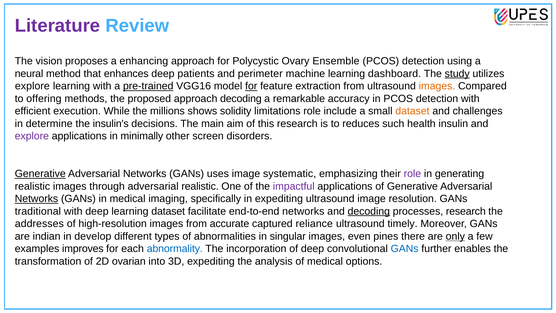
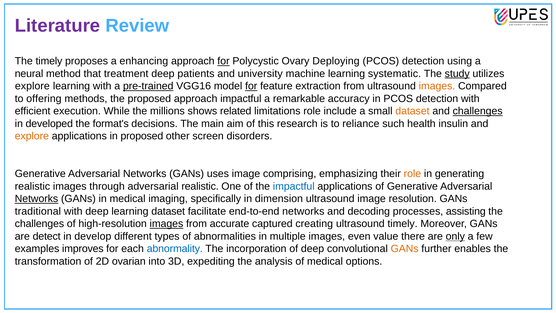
The vision: vision -> timely (49, 61)
for underline: none -> present (223, 61)
Ensemble: Ensemble -> Deploying (336, 61)
enhances: enhances -> treatment (126, 74)
perimeter: perimeter -> university (260, 74)
dashboard: dashboard -> systematic (395, 74)
approach decoding: decoding -> impactful (241, 99)
solidity: solidity -> related (236, 111)
challenges underline: none -> present (478, 111)
determine: determine -> developed (49, 124)
insulin's: insulin's -> format's (111, 124)
reduces: reduces -> reliance (361, 124)
explore colour: purple -> orange (32, 136)
in minimally: minimally -> proposed (142, 136)
Generative underline: present -> none (40, 174)
systematic: systematic -> comprising (290, 174)
role colour: purple -> orange (412, 174)
impactful colour: purple -> blue (294, 186)
in expediting: expediting -> dimension (279, 199)
decoding underline: present -> none (369, 211)
processes research: research -> assisting (466, 211)
addresses: addresses -> challenges (39, 224)
images underline: none -> present (166, 224)
reliance: reliance -> creating (314, 224)
indian: indian -> detect (47, 236)
singular: singular -> multiple (288, 236)
pines: pines -> value (386, 236)
GANs colour: blue -> orange (405, 249)
